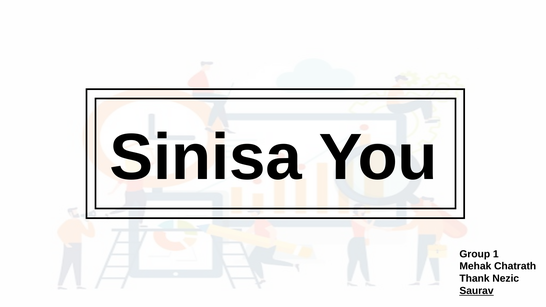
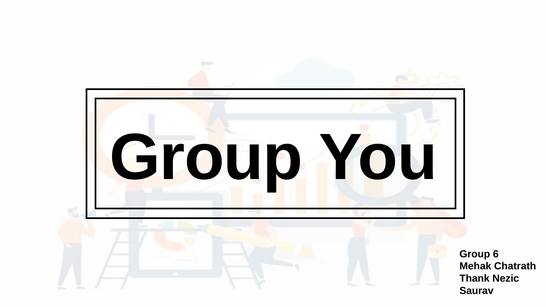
Sinisa: Sinisa -> Group (206, 158)
1: 1 -> 6 (496, 254)
Saurav underline: present -> none (476, 291)
